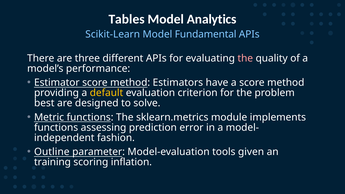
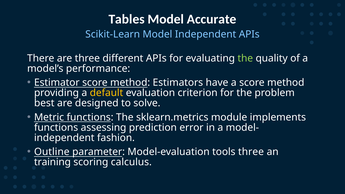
Analytics: Analytics -> Accurate (212, 19)
Model Fundamental: Fundamental -> Independent (206, 34)
the colour: pink -> light green (245, 58)
tools given: given -> three (251, 152)
inflation: inflation -> calculus (131, 162)
